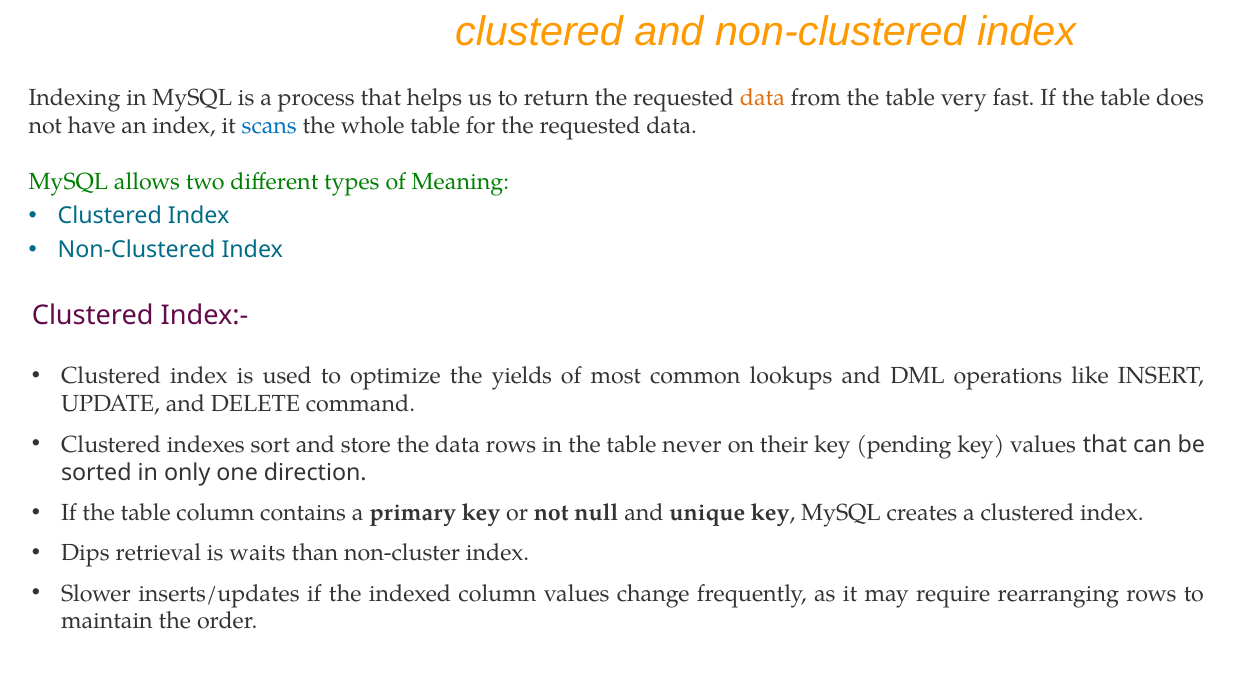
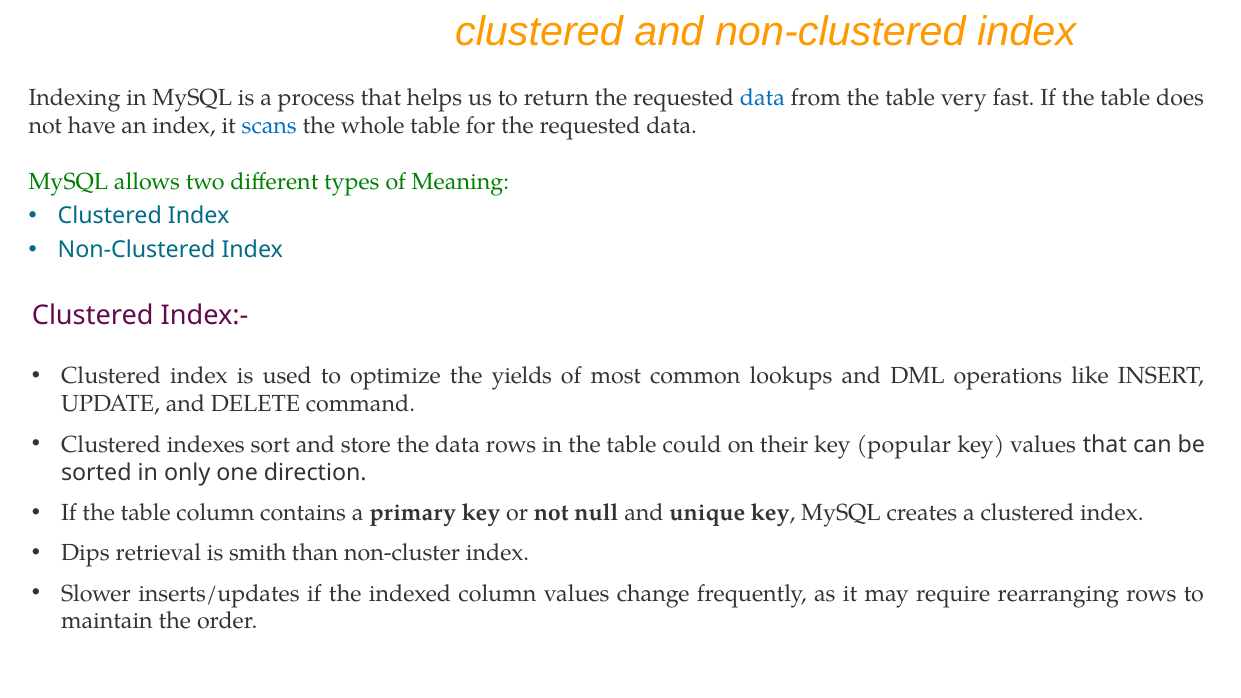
data colour: orange -> blue (762, 98)
never: never -> could (692, 445)
pending: pending -> popular (904, 445)
waits: waits -> smith (258, 553)
